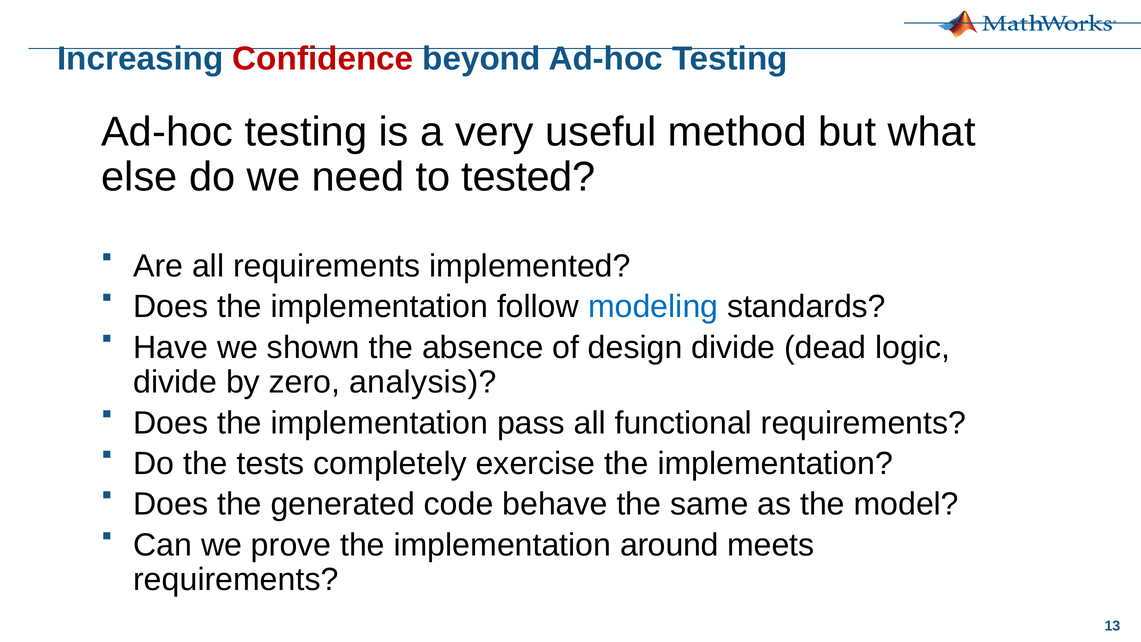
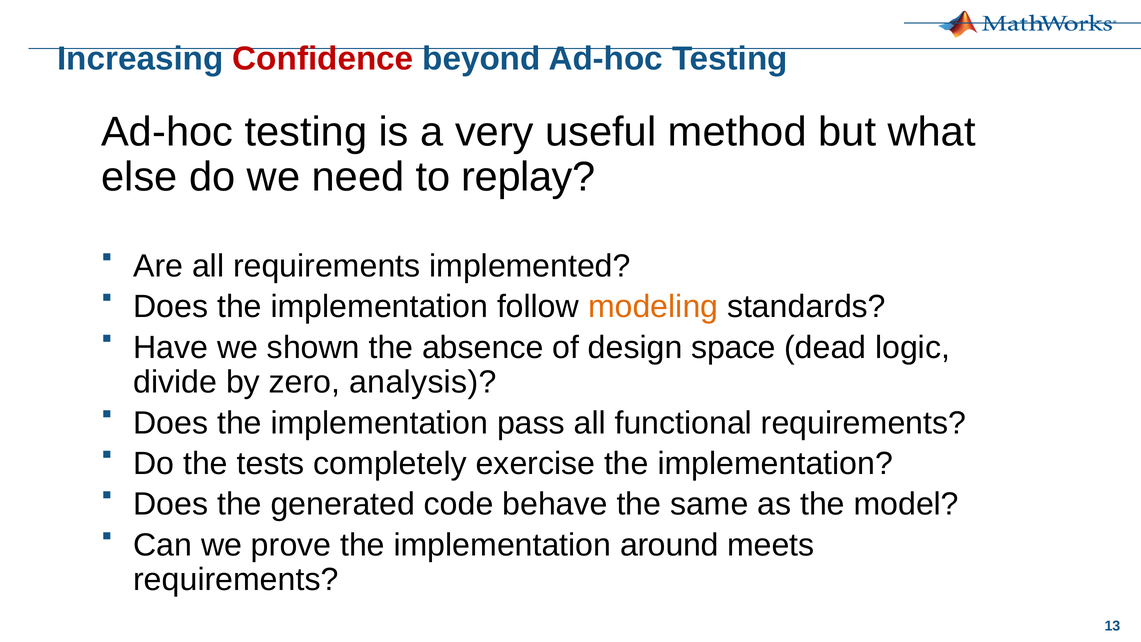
tested: tested -> replay (528, 177)
modeling colour: blue -> orange (653, 307)
design divide: divide -> space (733, 347)
